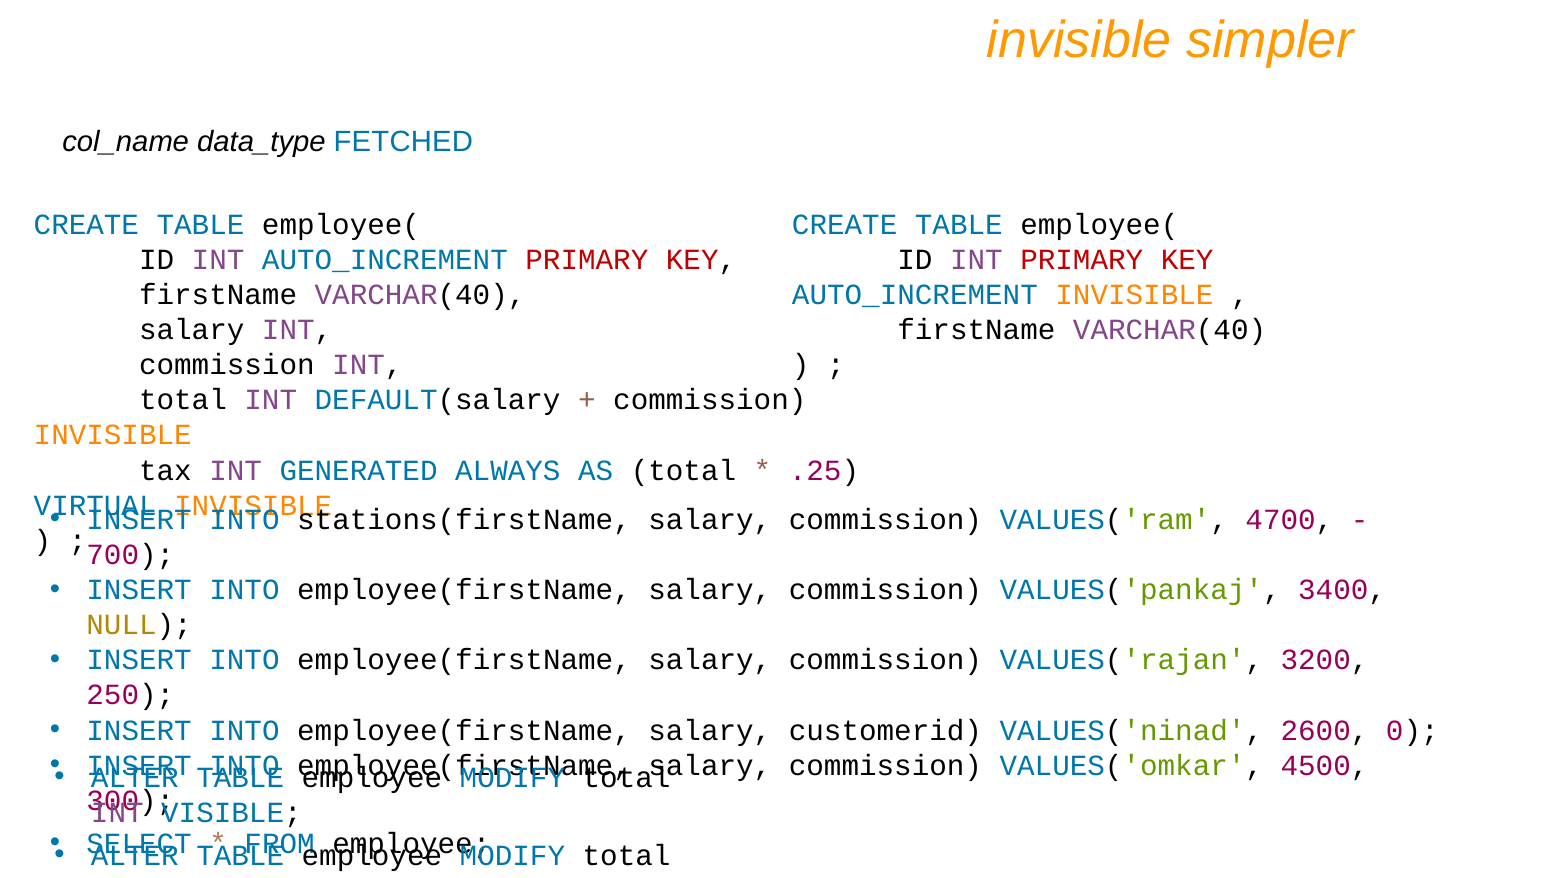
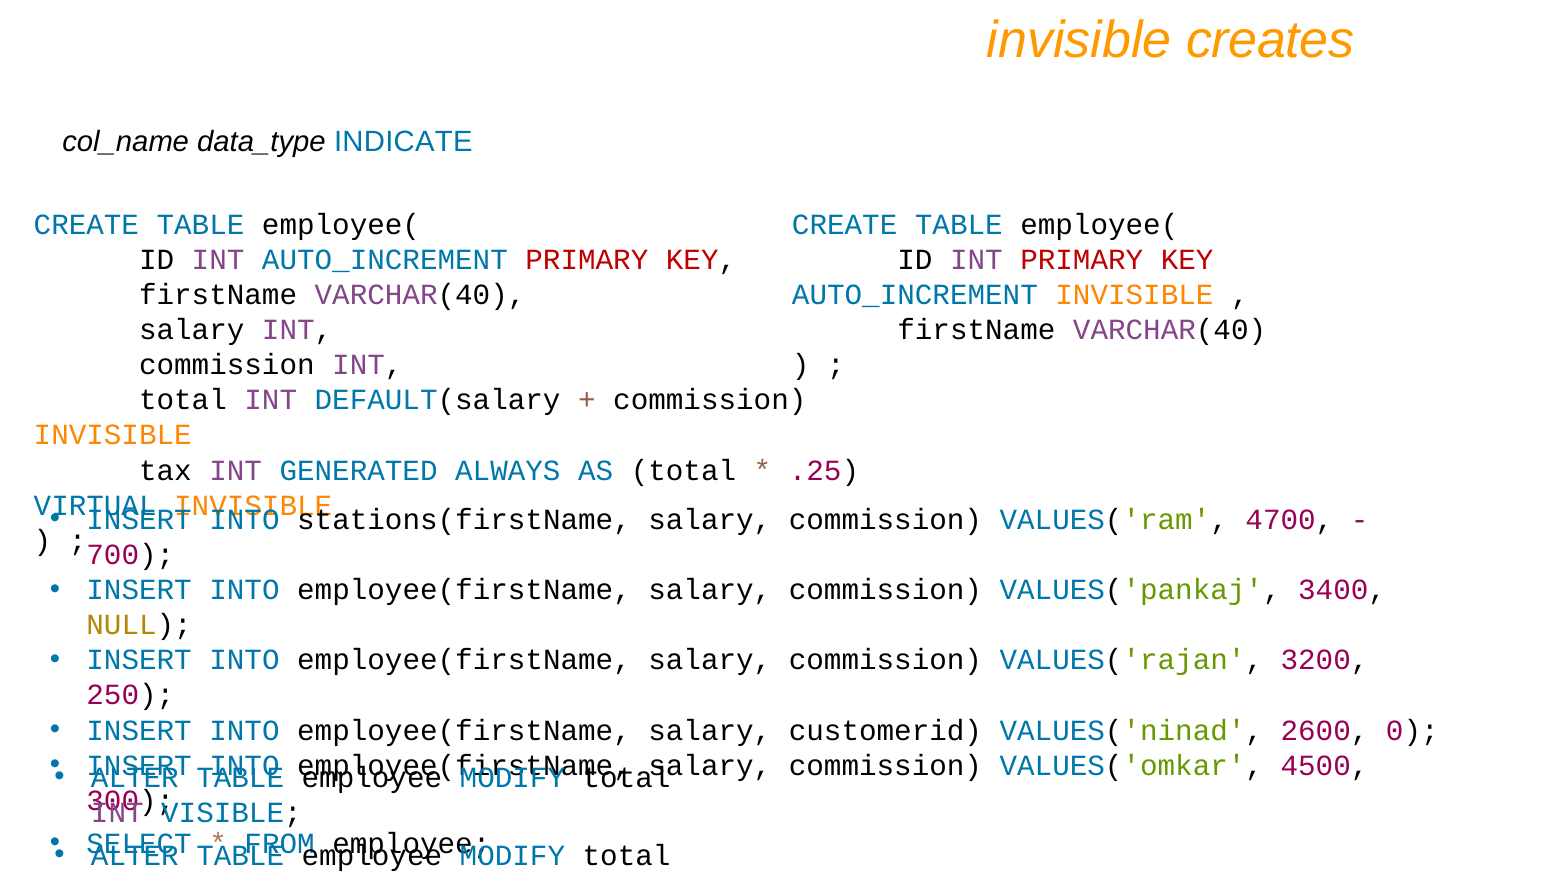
simpler: simpler -> creates (1270, 41)
FETCHED: FETCHED -> INDICATE (403, 142)
